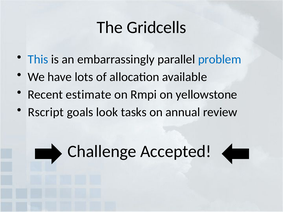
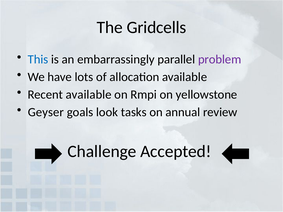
problem colour: blue -> purple (220, 59)
Recent estimate: estimate -> available (89, 95)
Rscript: Rscript -> Geyser (46, 112)
